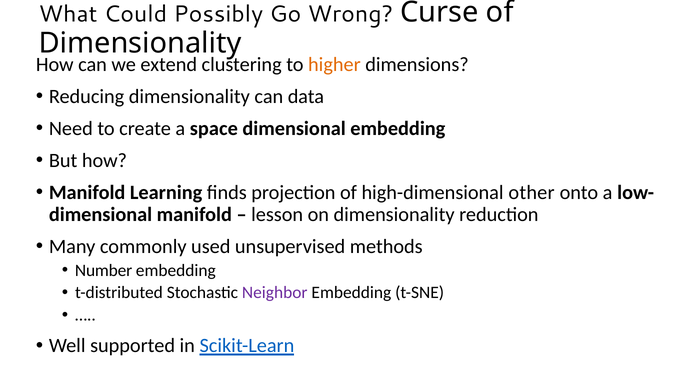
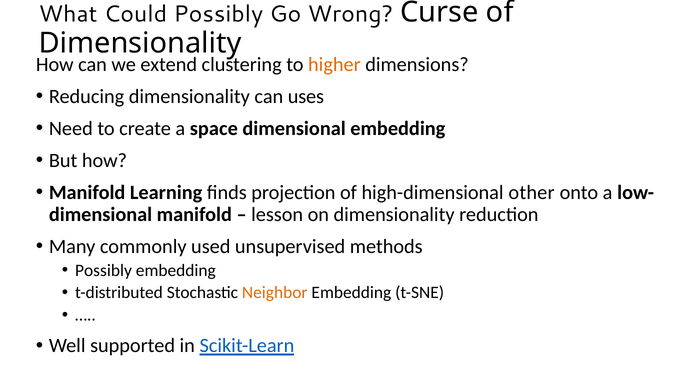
data: data -> uses (306, 97)
Number: Number -> Possibly (103, 271)
Neighbor colour: purple -> orange (275, 293)
